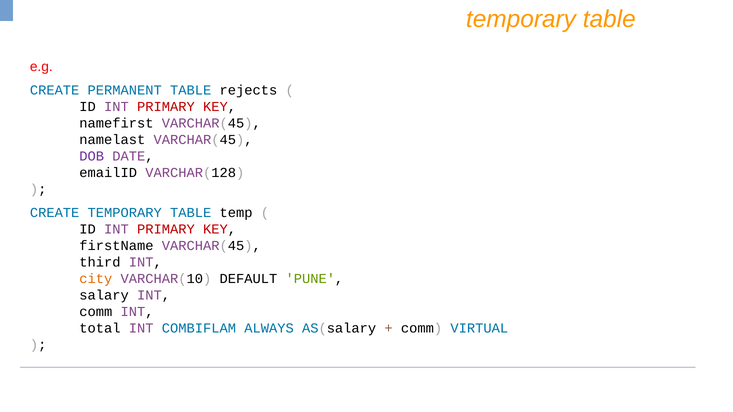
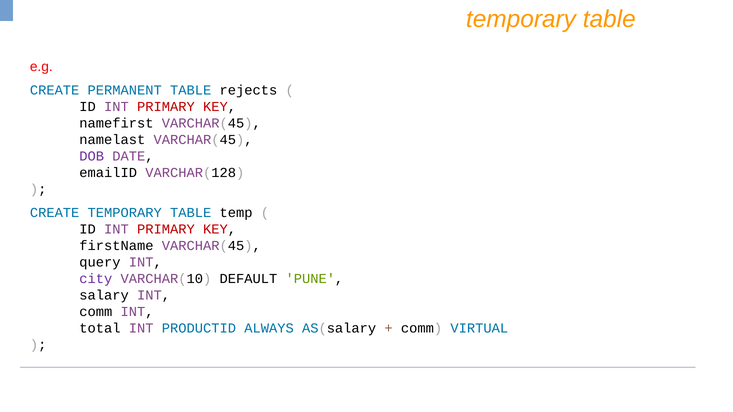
third: third -> query (100, 263)
city colour: orange -> purple (96, 279)
COMBIFLAM: COMBIFLAM -> PRODUCTID (199, 329)
